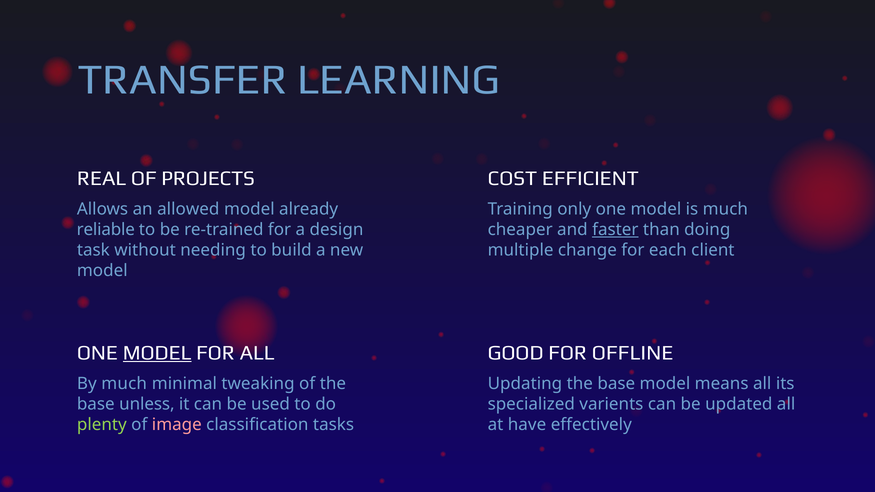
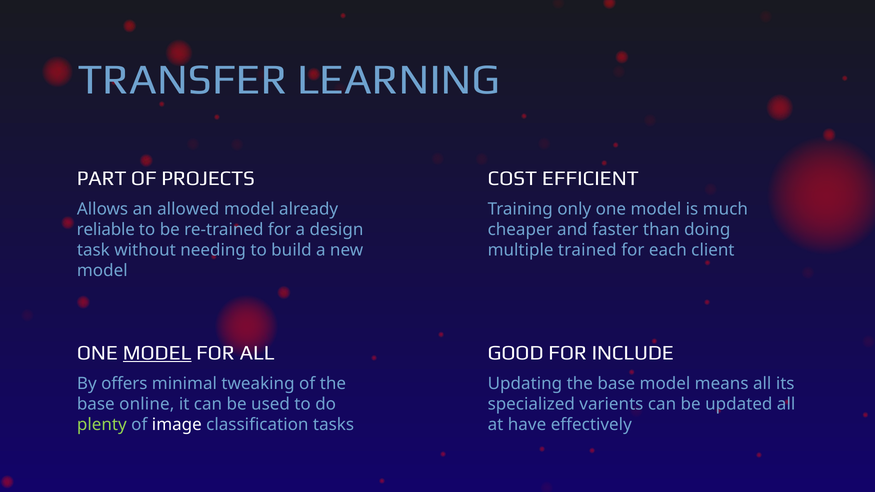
REAL: REAL -> PART (102, 178)
faster underline: present -> none (615, 230)
change: change -> trained (587, 250)
OFFLINE: OFFLINE -> INCLUDE (633, 353)
By much: much -> offers (124, 384)
unless: unless -> online (147, 404)
image colour: pink -> white (177, 425)
